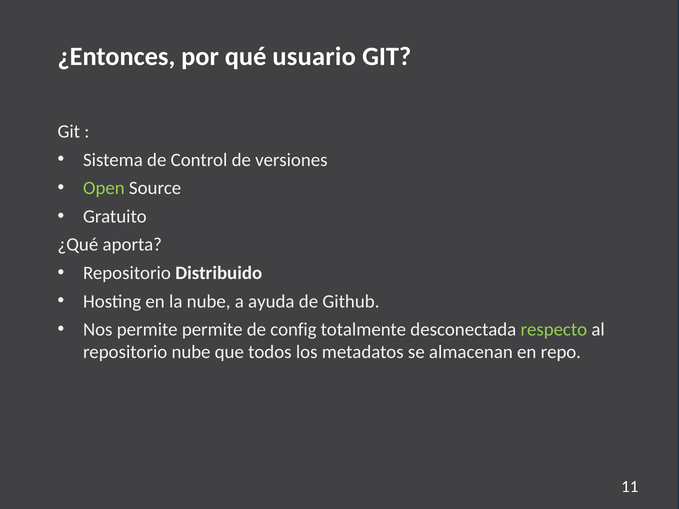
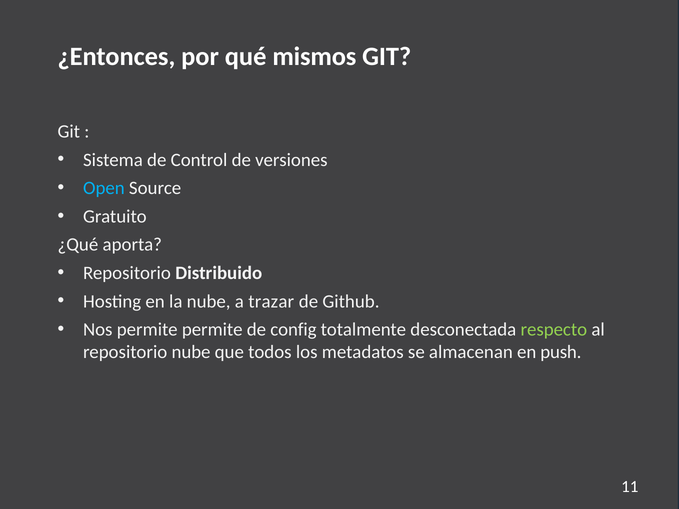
usuario: usuario -> mismos (314, 56)
Open colour: light green -> light blue (104, 188)
ayuda: ayuda -> trazar (271, 301)
repo: repo -> push (561, 352)
